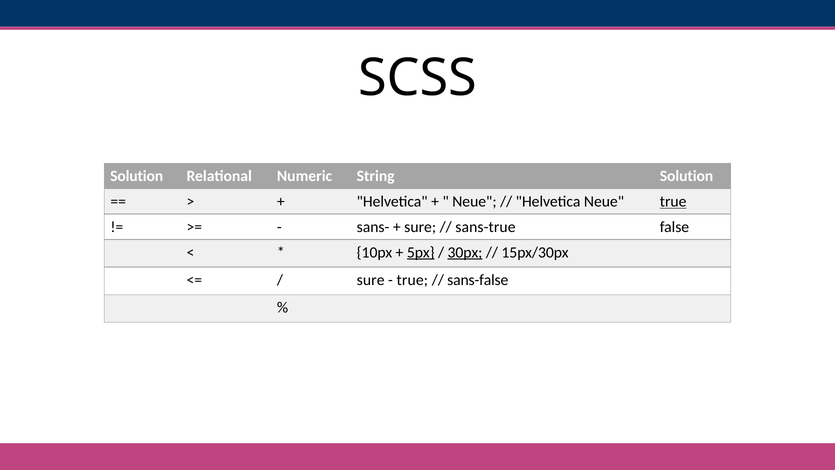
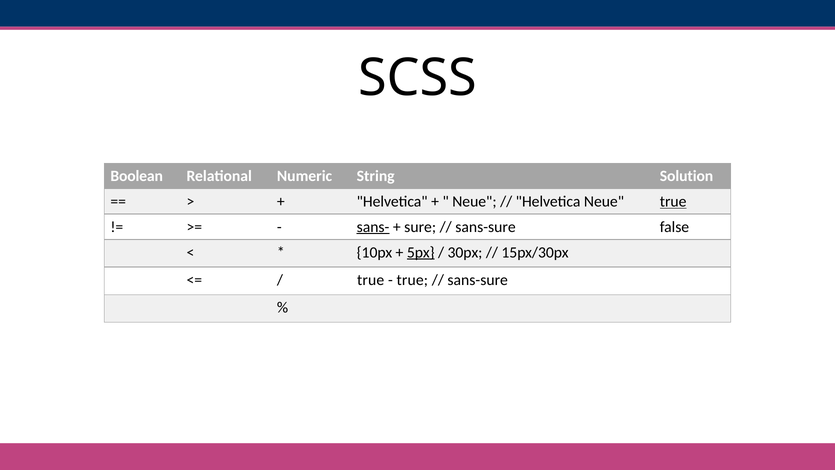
Solution: Solution -> Boolean (137, 176)
sans- underline: none -> present (373, 227)
sans-true: sans-true -> sans-sure (485, 227)
30px underline: present -> none (465, 252)
sure: sure -> true (371, 280)
sans-false: sans-false -> sans-sure (478, 280)
